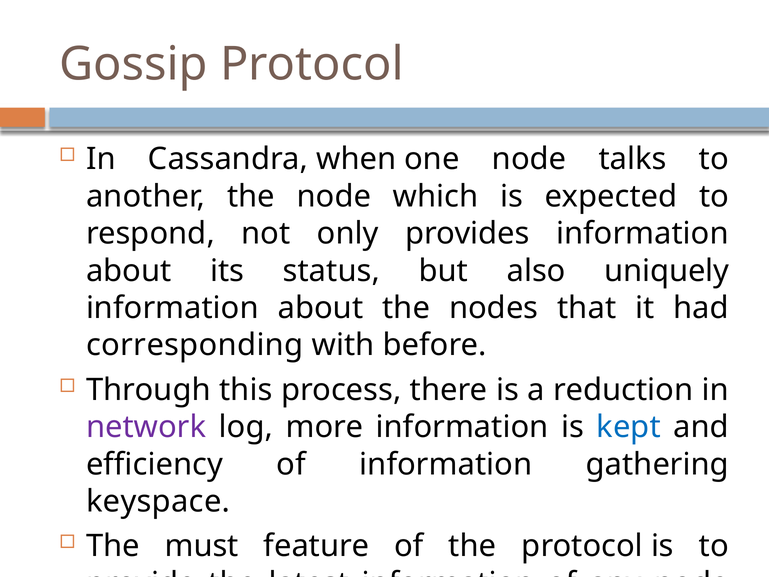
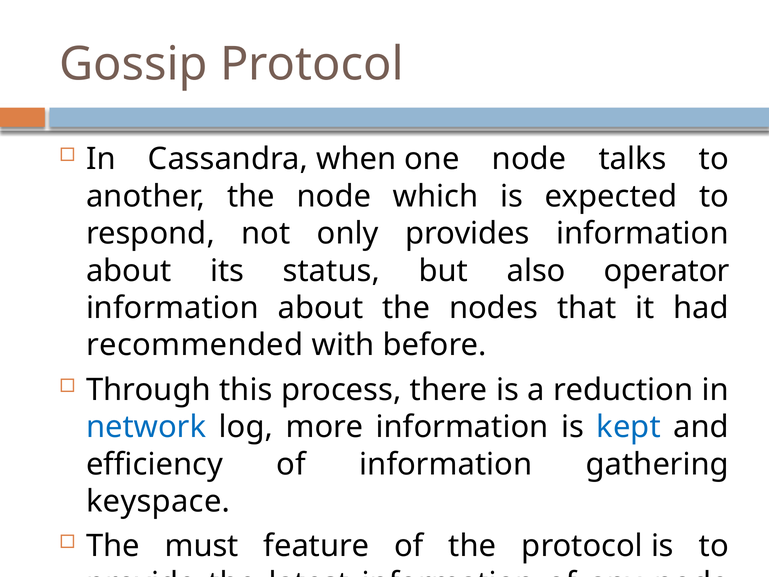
uniquely: uniquely -> operator (667, 271)
corresponding: corresponding -> recommended (195, 345)
network colour: purple -> blue (146, 427)
